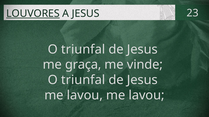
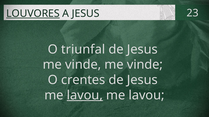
graça: graça -> vinde (83, 65)
triunfal: triunfal -> crentes (83, 80)
lavou underline: none -> present (85, 96)
